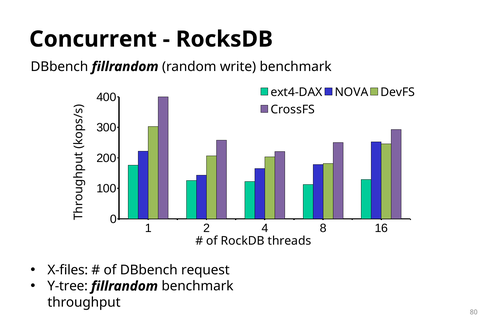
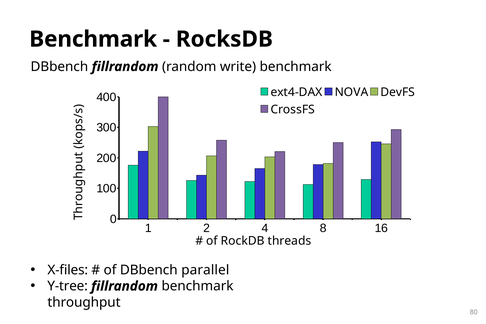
Concurrent: Concurrent -> Benchmark (93, 39)
request: request -> parallel (205, 270)
